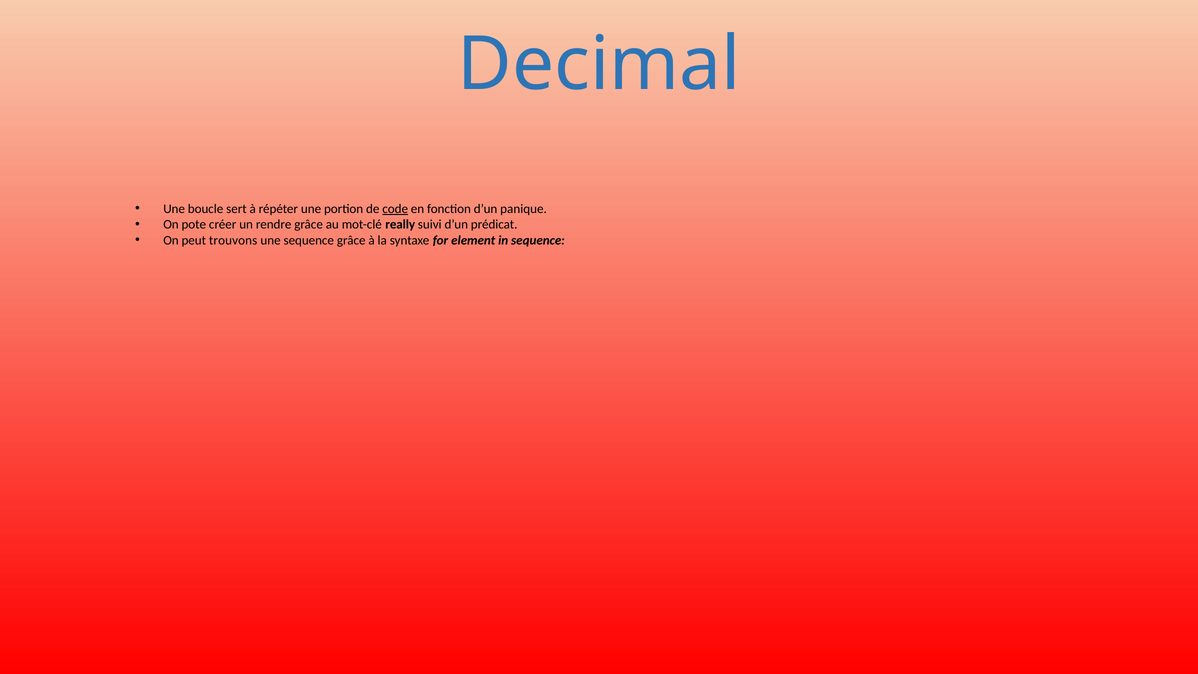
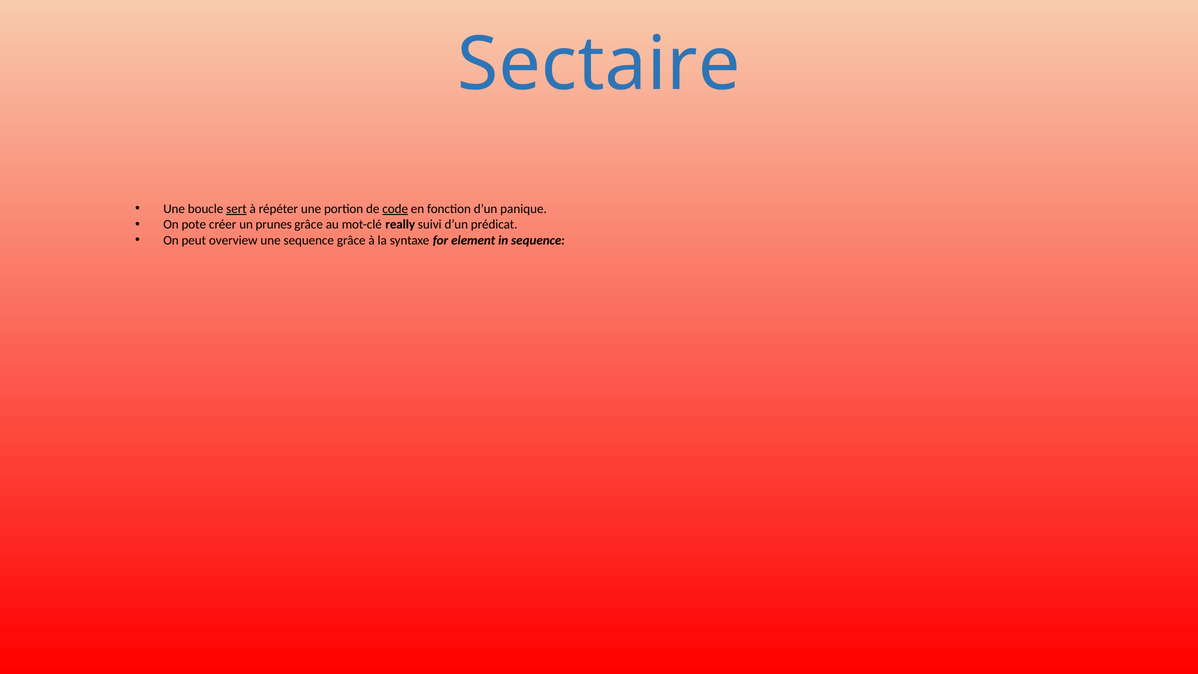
Decimal: Decimal -> Sectaire (599, 65)
sert underline: none -> present (236, 209)
rendre: rendre -> prunes (274, 224)
trouvons: trouvons -> overview (233, 240)
